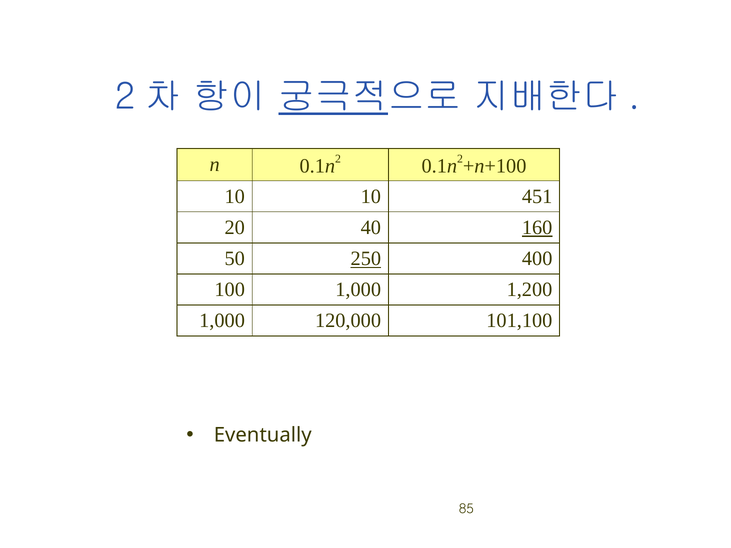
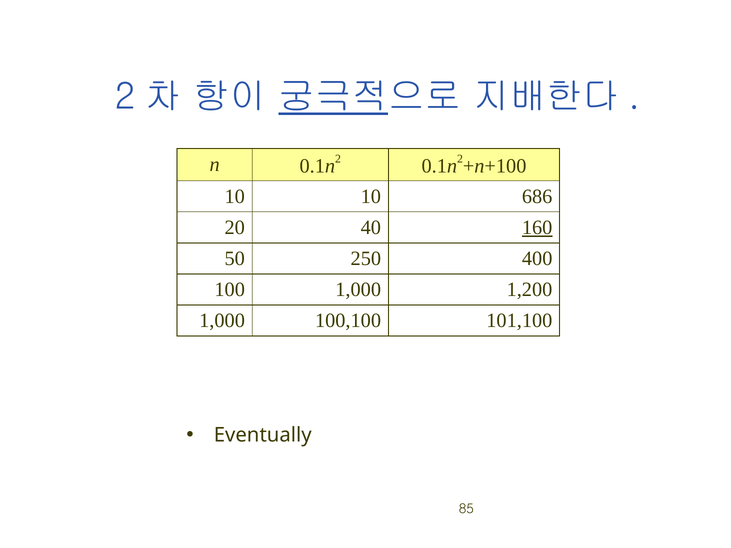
451: 451 -> 686 (537, 197)
250 underline: present -> none (366, 259)
120,000: 120,000 -> 100,100 (348, 321)
